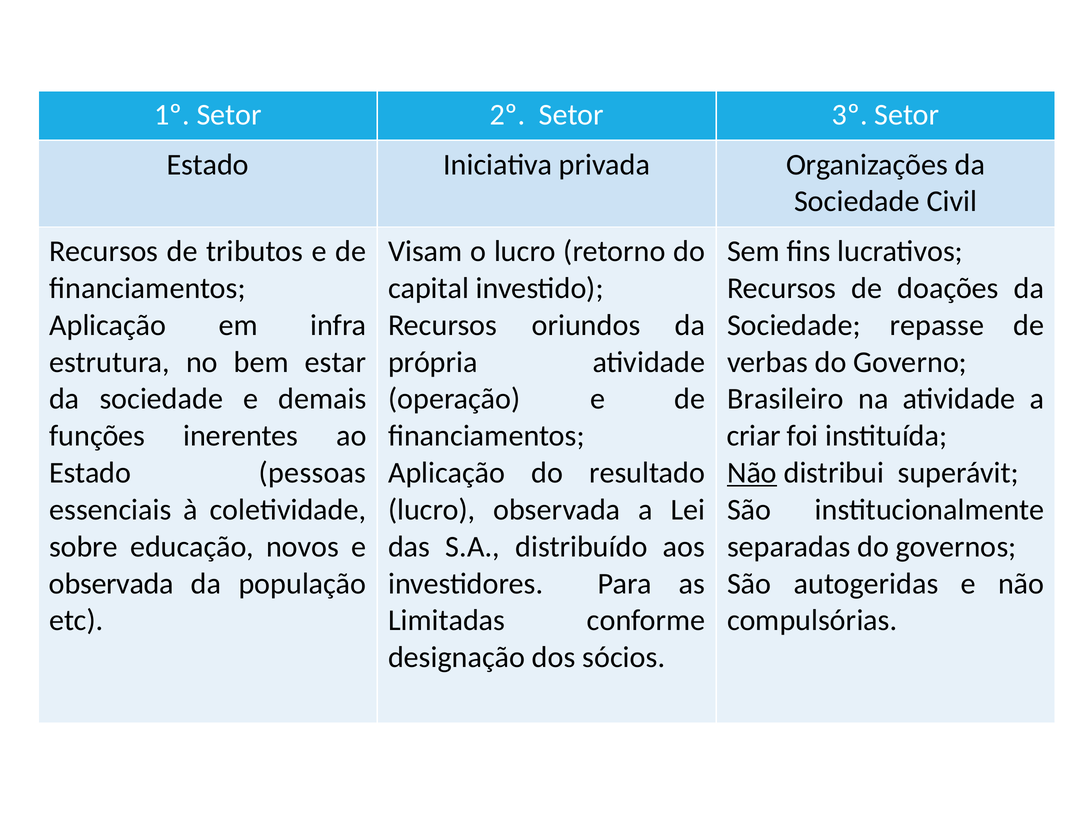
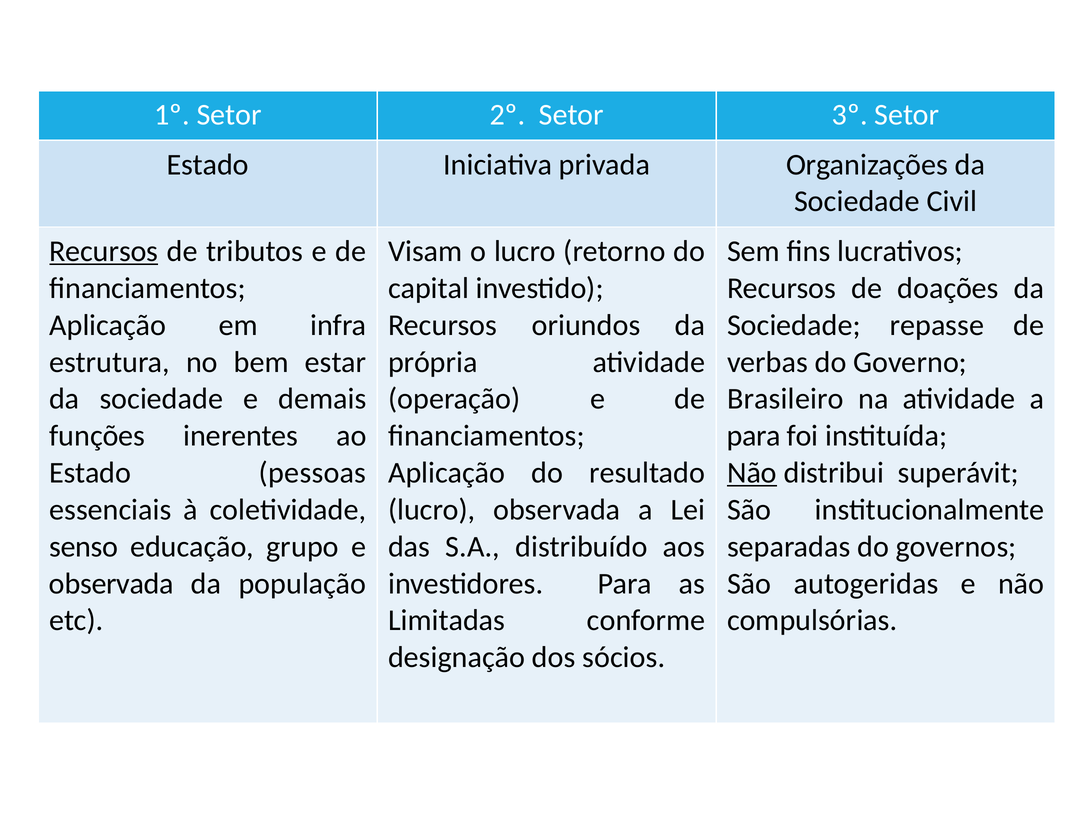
Recursos underline: none -> present (104, 251)
criar: criar -> para (754, 436)
sobre: sobre -> senso (84, 547)
novos: novos -> grupo (302, 547)
